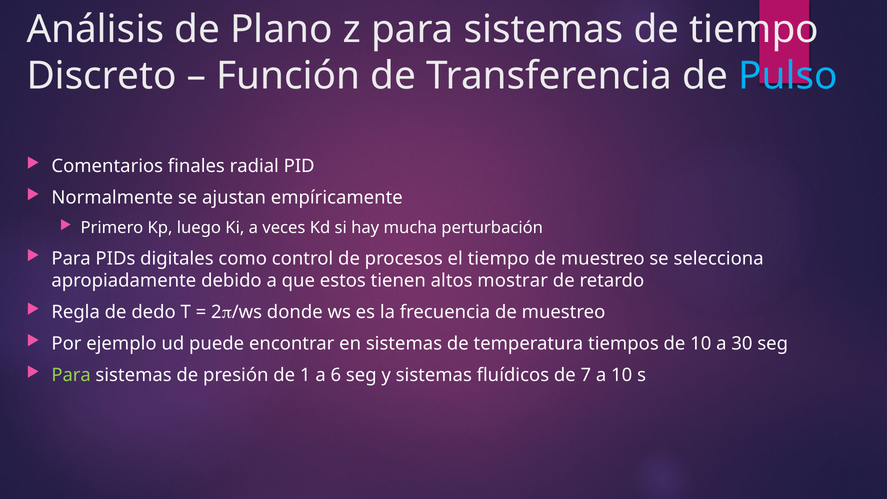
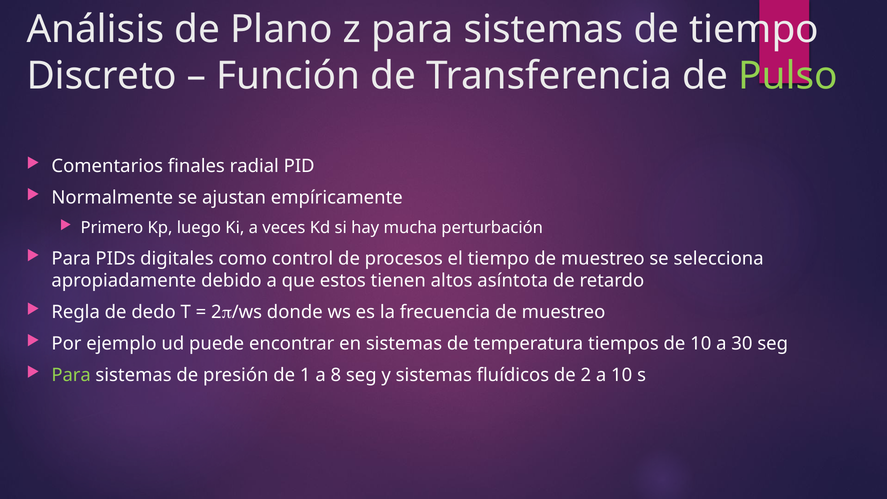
Pulso colour: light blue -> light green (788, 76)
mostrar: mostrar -> asíntota (513, 281)
6: 6 -> 8 (336, 375)
7: 7 -> 2 (586, 375)
